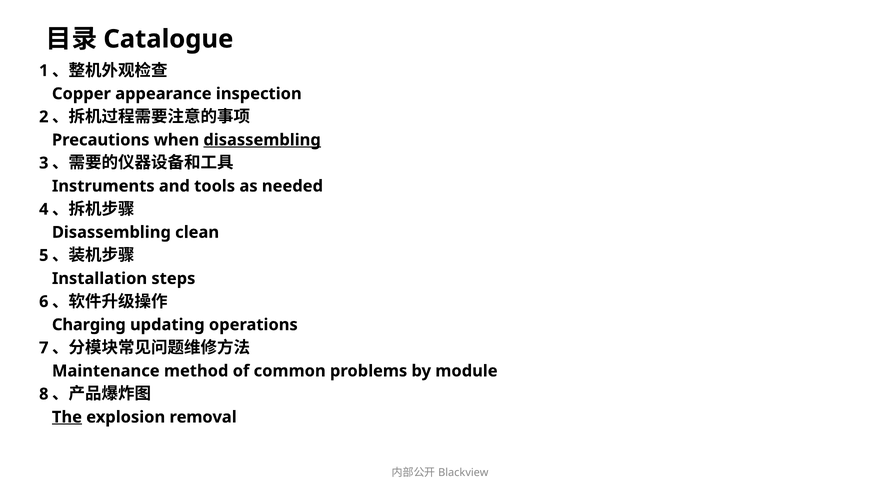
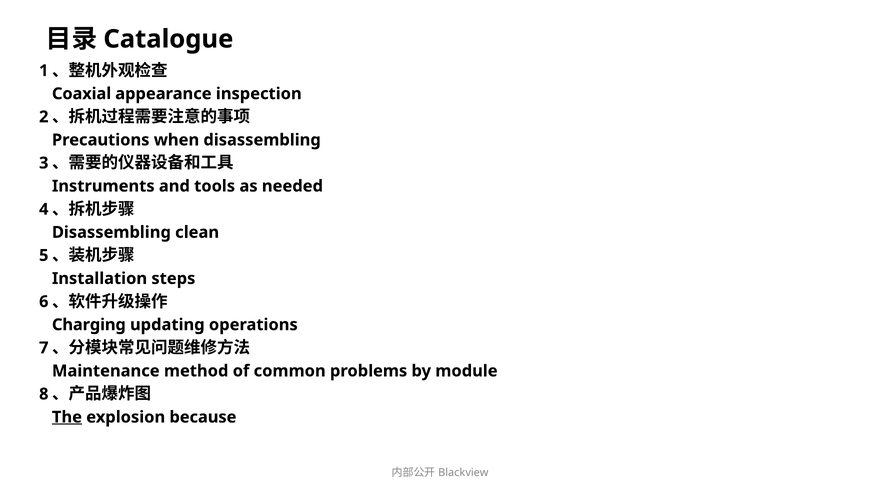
Copper: Copper -> Coaxial (81, 94)
disassembling underline: present -> none (262, 140)
removal: removal -> because (203, 417)
